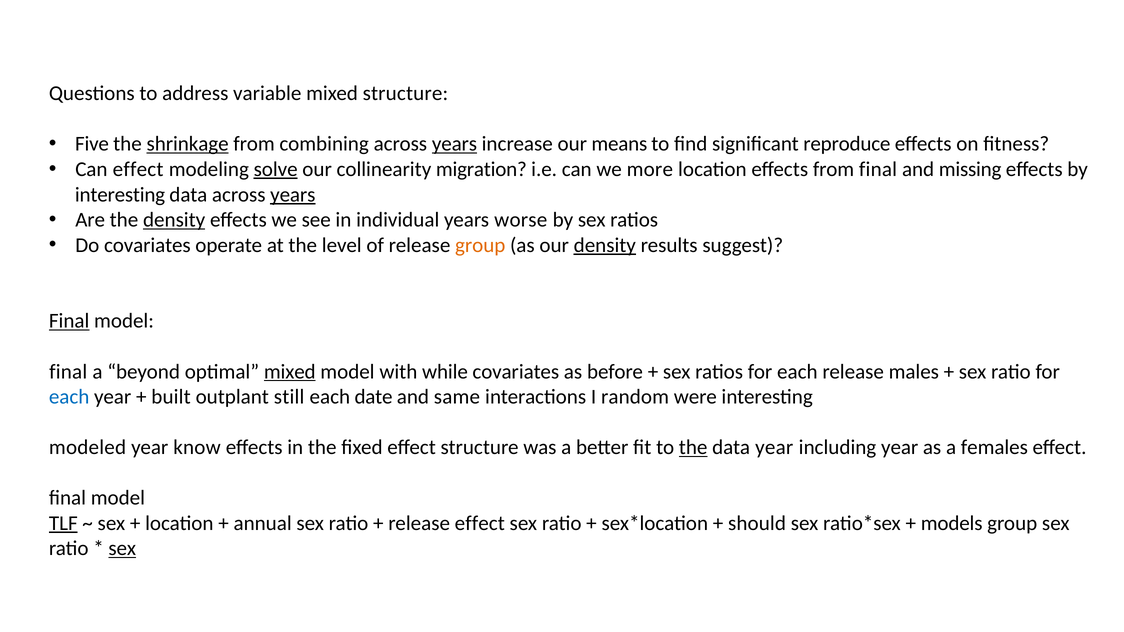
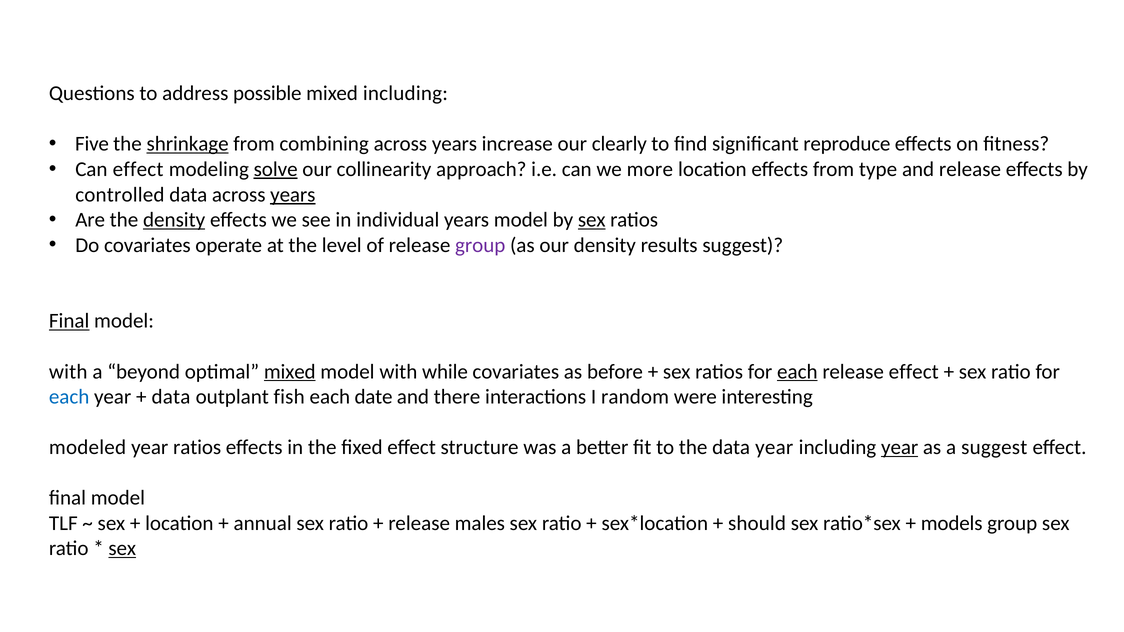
variable: variable -> possible (267, 94)
mixed structure: structure -> including (405, 94)
years underline: present -> none (454, 144)
means: means -> clearly (619, 144)
migration: migration -> approach (481, 169)
from final: final -> type (878, 169)
and missing: missing -> release (970, 169)
interesting: interesting -> controlled (120, 195)
years worse: worse -> model (521, 220)
sex underline: none -> present (592, 220)
group colour: orange -> purple (480, 245)
density underline: present -> none (605, 245)
final: final -> with (68, 372)
each underline: none -> present (797, 372)
release males: males -> effect (914, 372)
built: built -> data (171, 397)
still: still -> fish (289, 397)
same: same -> there (457, 397)
year know: know -> ratios (197, 448)
the underline: present -> none (693, 448)
year underline: none -> present (900, 448)
a females: females -> suggest (994, 448)
TLF underline: present -> none (63, 523)
release effect: effect -> males (480, 523)
